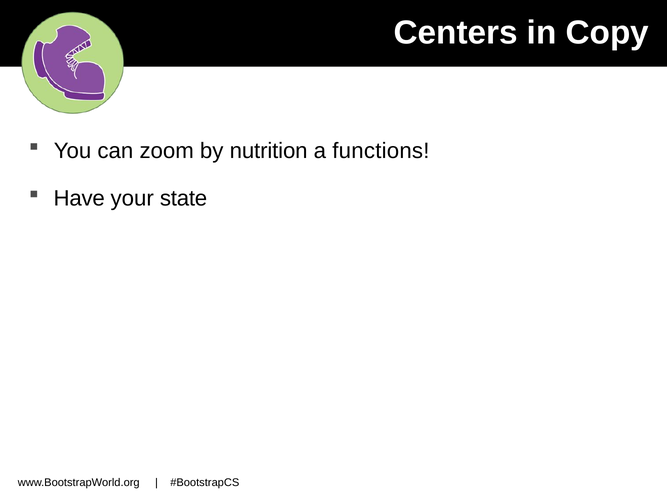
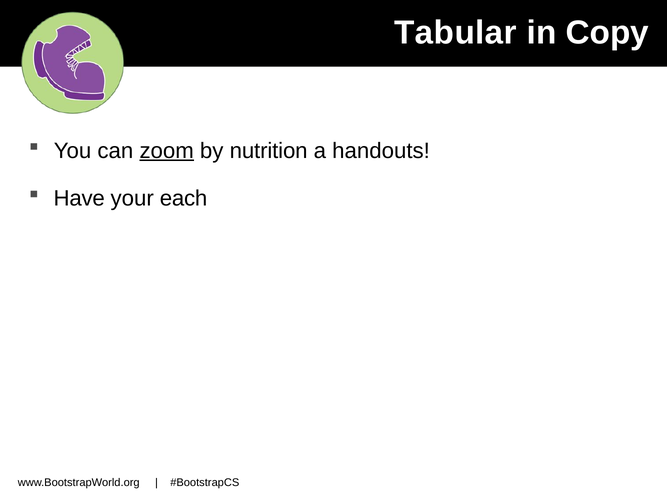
Centers: Centers -> Tabular (455, 33)
zoom underline: none -> present (167, 151)
functions: functions -> handouts (381, 151)
state: state -> each (184, 199)
